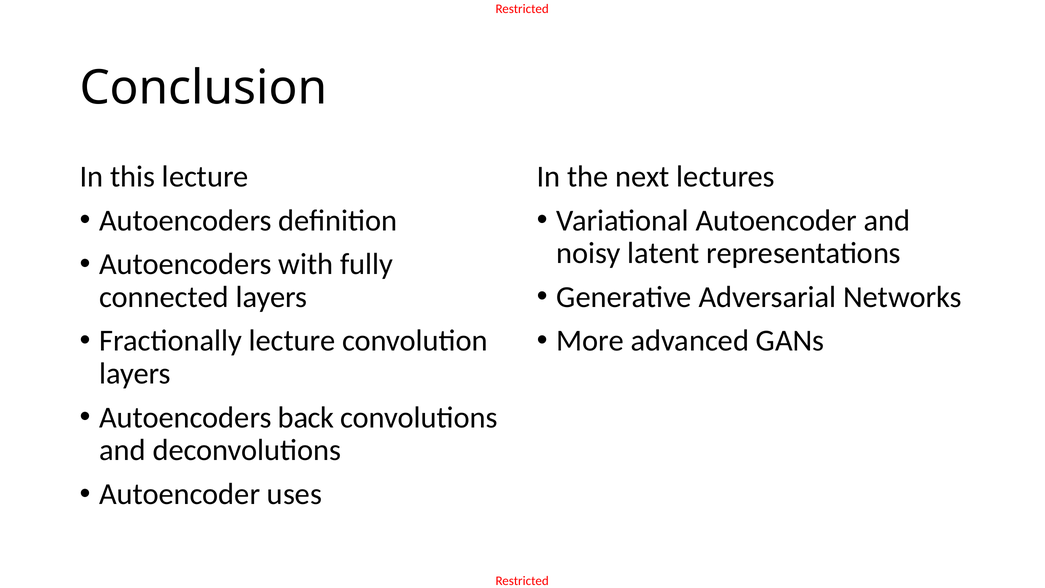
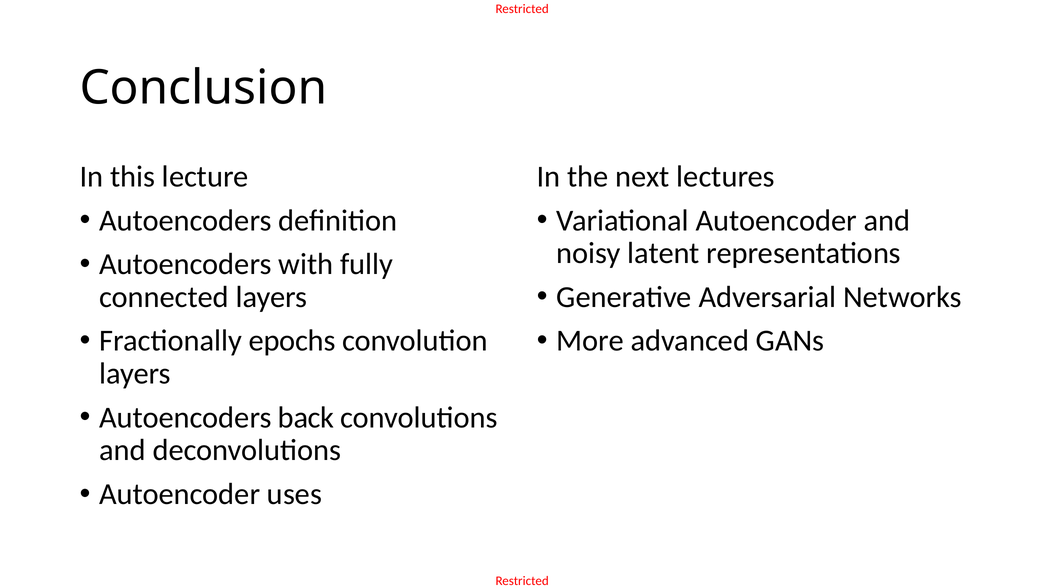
Fractionally lecture: lecture -> epochs (292, 341)
